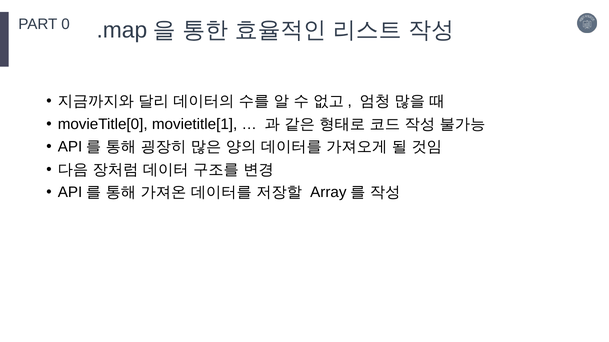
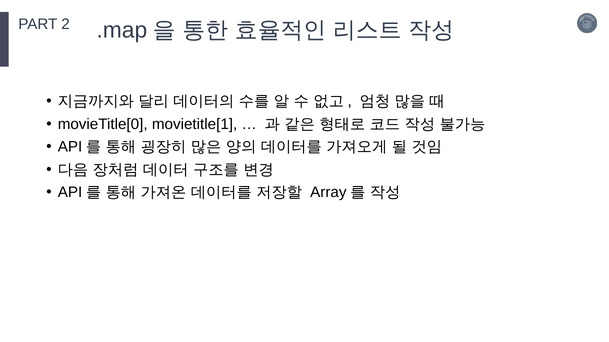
0: 0 -> 2 (66, 24)
